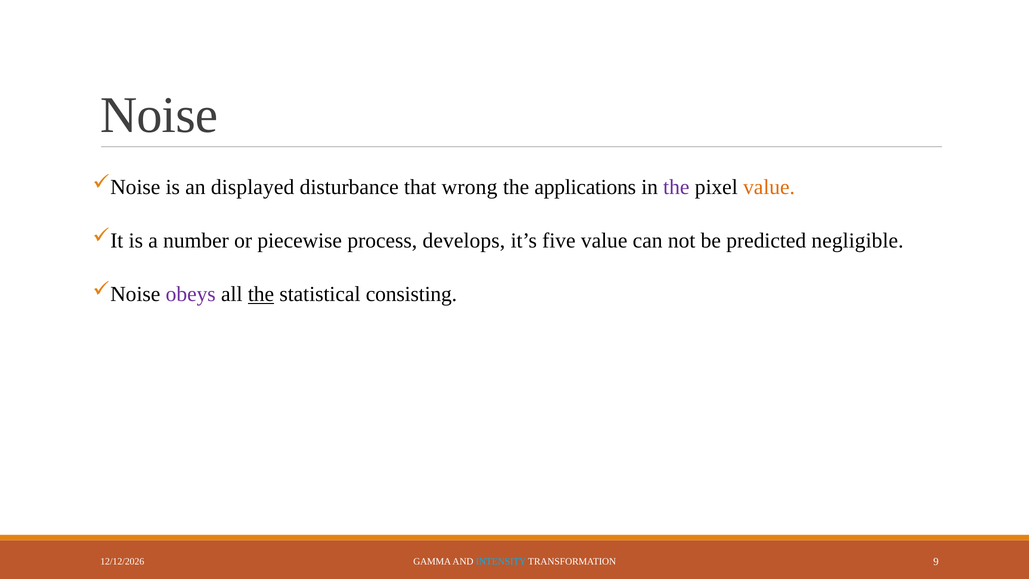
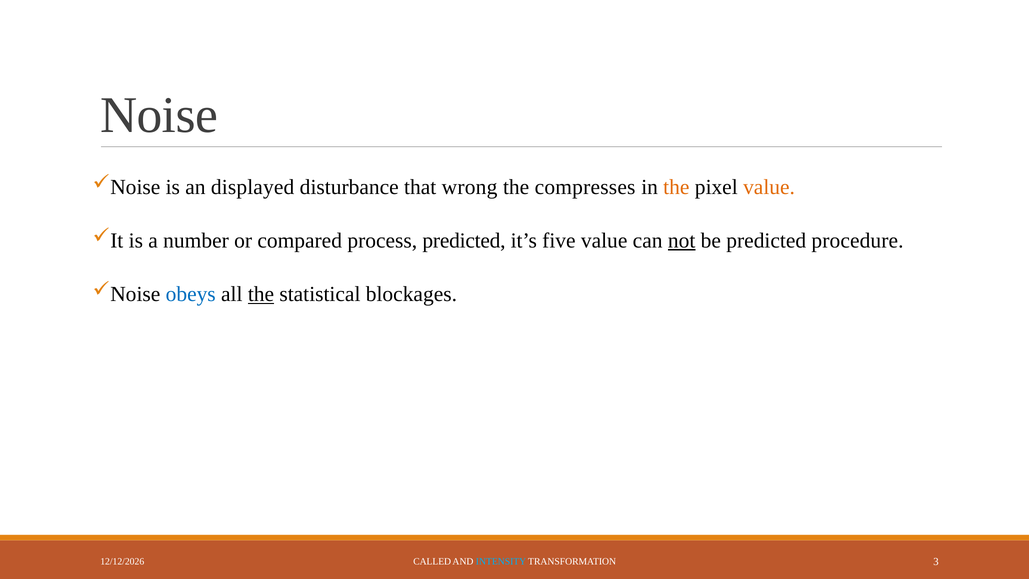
applications: applications -> compresses (585, 187)
the colour: purple -> orange (676, 187)
piecewise: piecewise -> compared (300, 241)
process develops: develops -> predicted (464, 241)
not underline: none -> present (682, 241)
negligible: negligible -> procedure (858, 241)
obeys colour: purple -> blue (191, 294)
consisting: consisting -> blockages (411, 294)
GAMMA: GAMMA -> CALLED (432, 561)
9: 9 -> 3 (936, 561)
